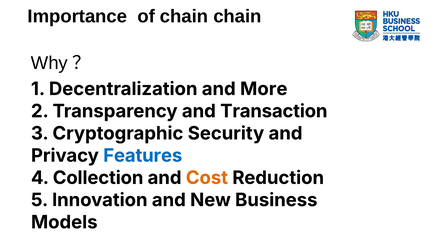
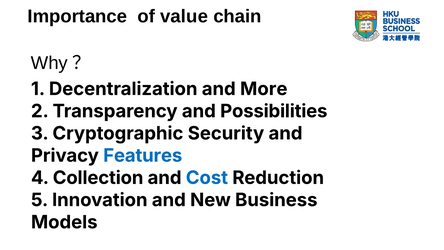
of chain: chain -> value (184, 16)
Transaction: Transaction -> Possibilities (274, 111)
Cost colour: orange -> blue (207, 178)
